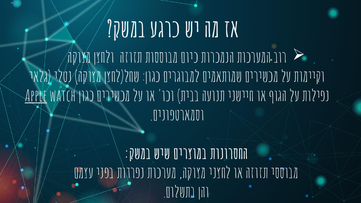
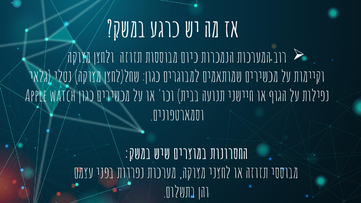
Apple underline: present -> none (36, 96)
